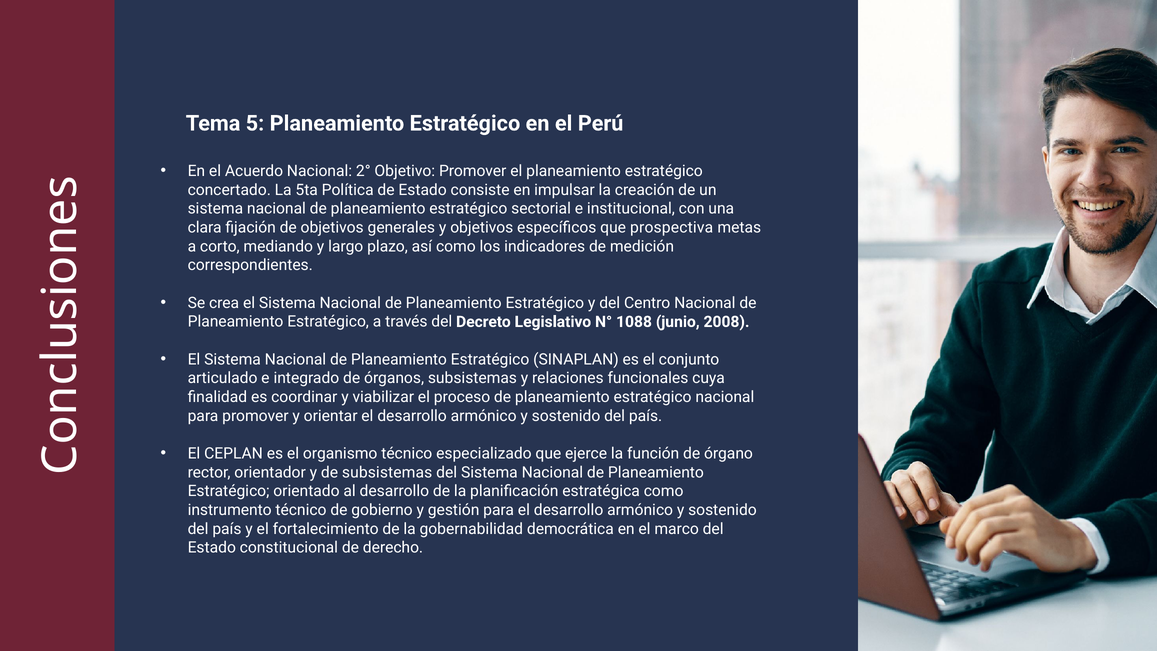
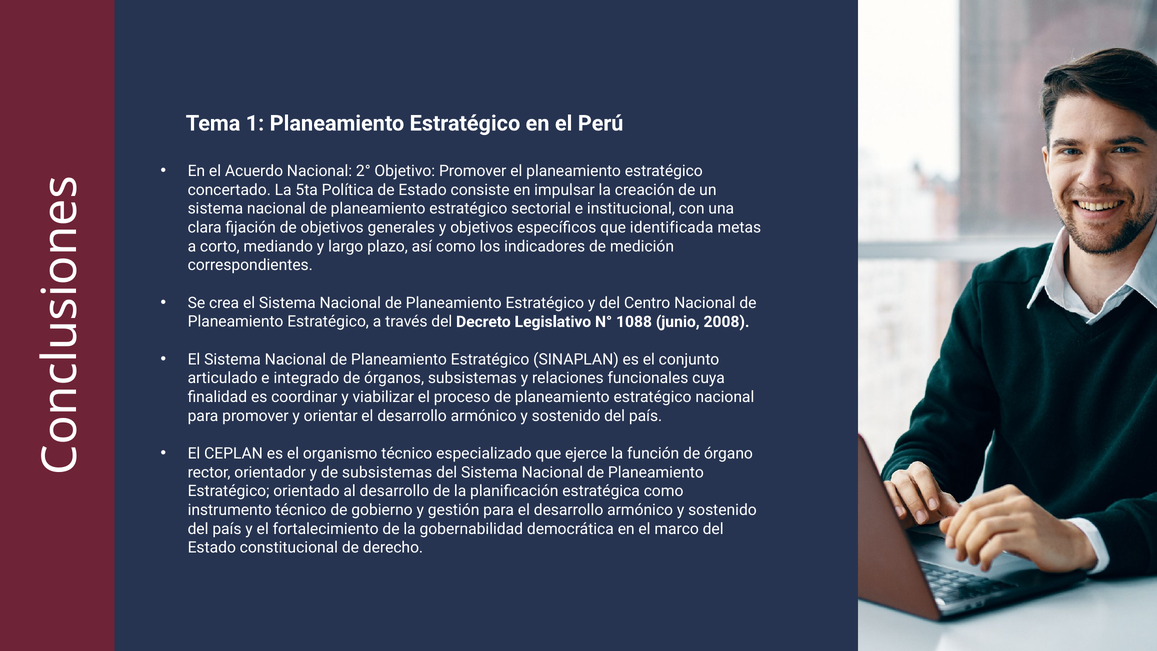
5: 5 -> 1 (255, 123)
prospectiva: prospectiva -> identificada (672, 228)
